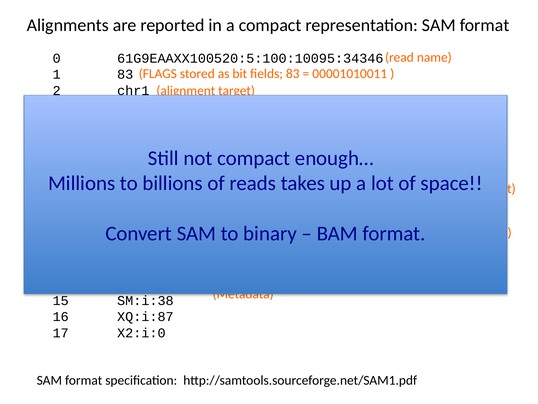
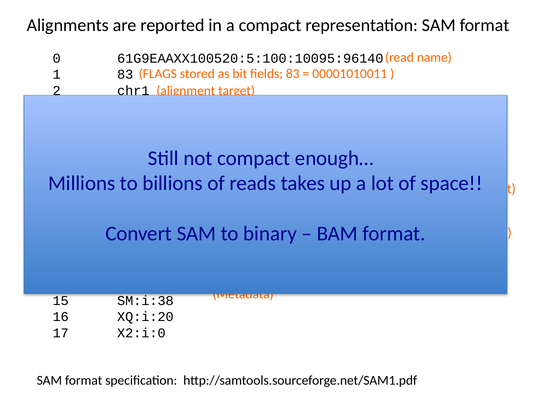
61G9EAAXX100520:5:100:10095:34346: 61G9EAAXX100520:5:100:10095:34346 -> 61G9EAAXX100520:5:100:10095:96140 (250, 58)
XQ:i:87: XQ:i:87 -> XQ:i:20 (145, 316)
